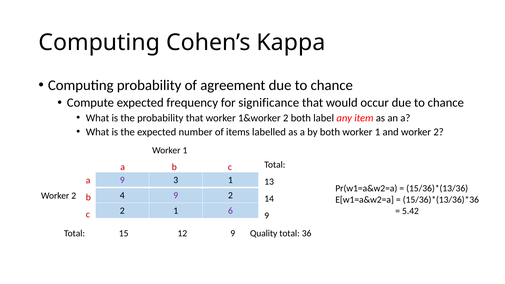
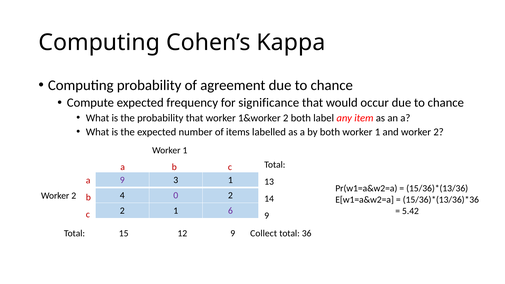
4 9: 9 -> 0 (176, 195)
Quality: Quality -> Collect (264, 234)
